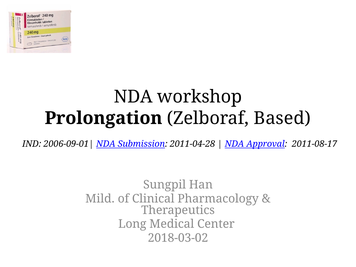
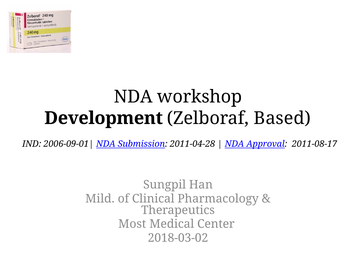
Prolongation: Prolongation -> Development (104, 118)
Long: Long -> Most (132, 224)
